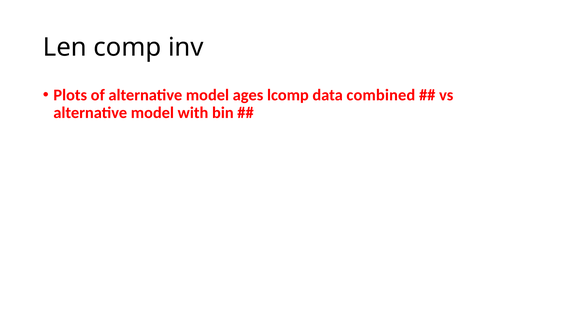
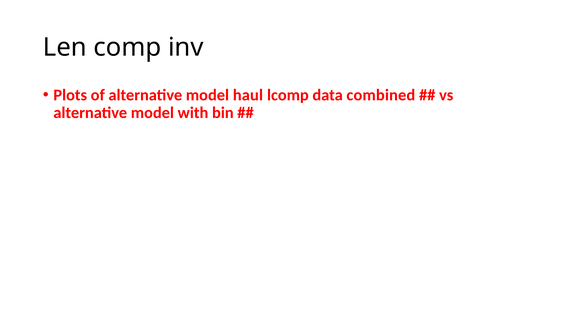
ages: ages -> haul (248, 95)
